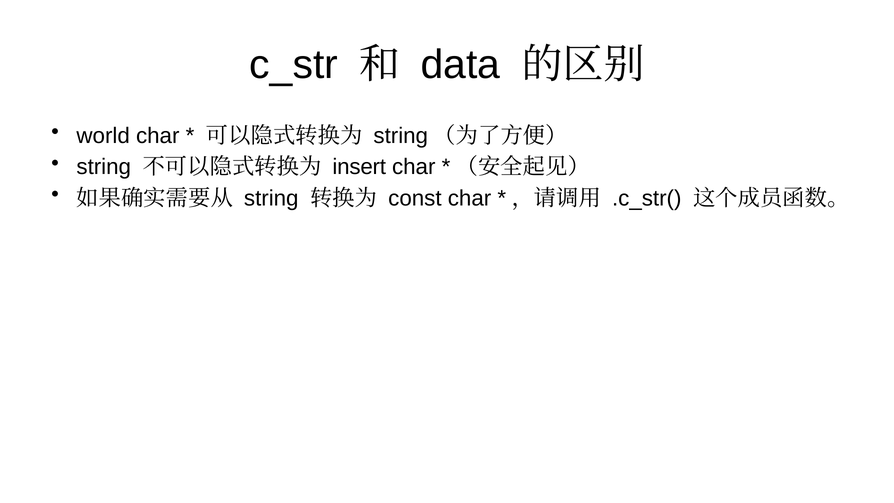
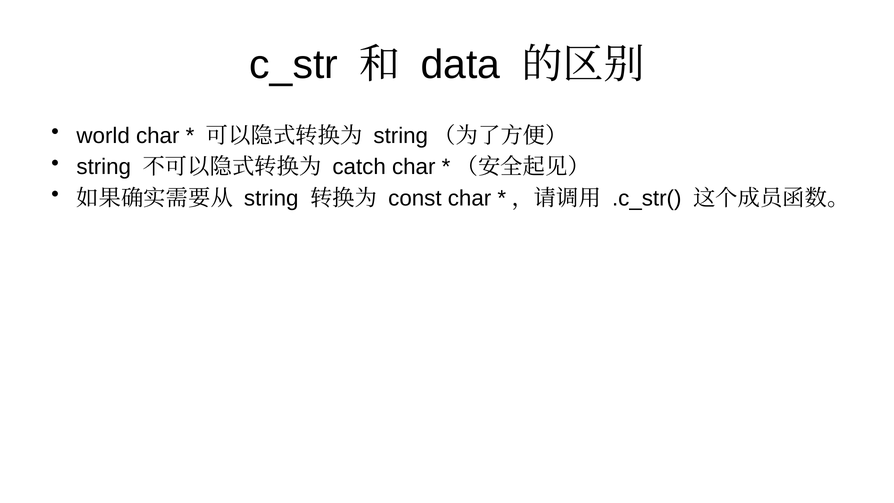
insert: insert -> catch (359, 167)
